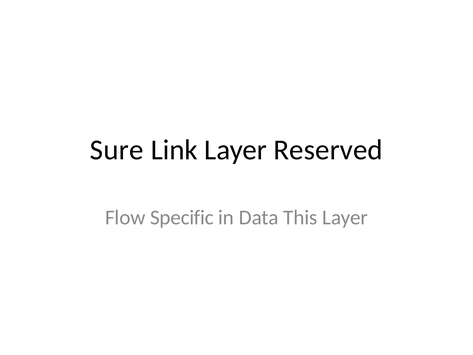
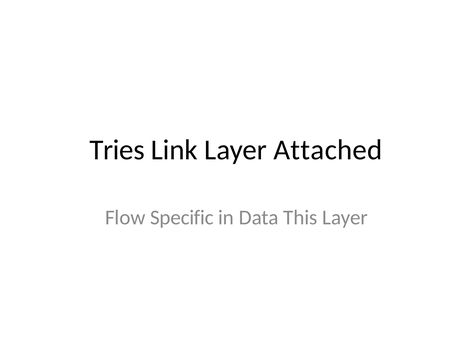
Sure: Sure -> Tries (117, 150)
Reserved: Reserved -> Attached (328, 150)
